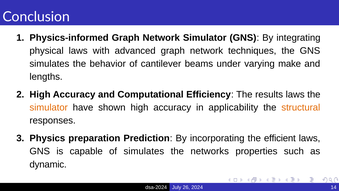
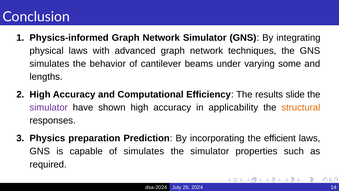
make: make -> some (290, 64)
results laws: laws -> slide (295, 94)
simulator colour: orange -> purple (49, 107)
networks: networks -> simulator (210, 151)
dynamic: dynamic -> required (48, 164)
